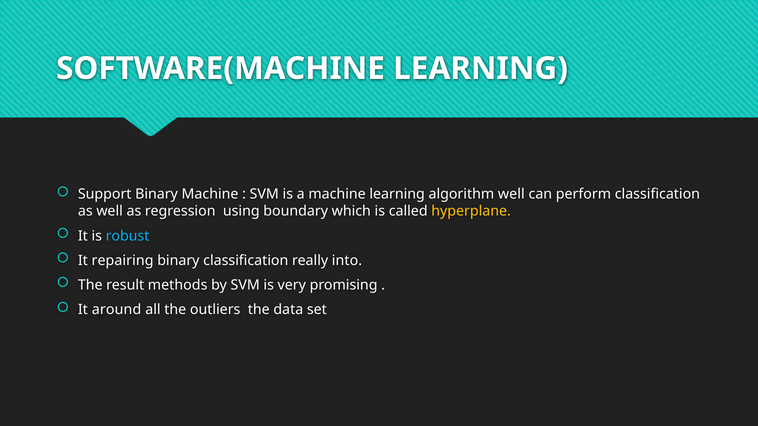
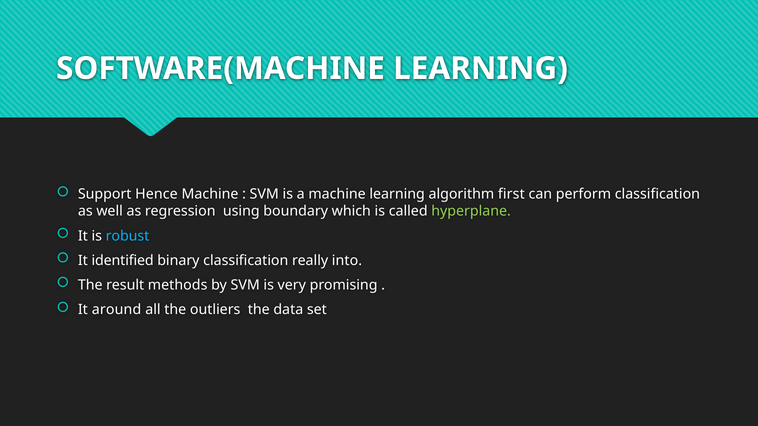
Support Binary: Binary -> Hence (156, 194)
algorithm well: well -> first (511, 194)
hyperplane colour: yellow -> light green (471, 211)
repairing: repairing -> identified (123, 261)
